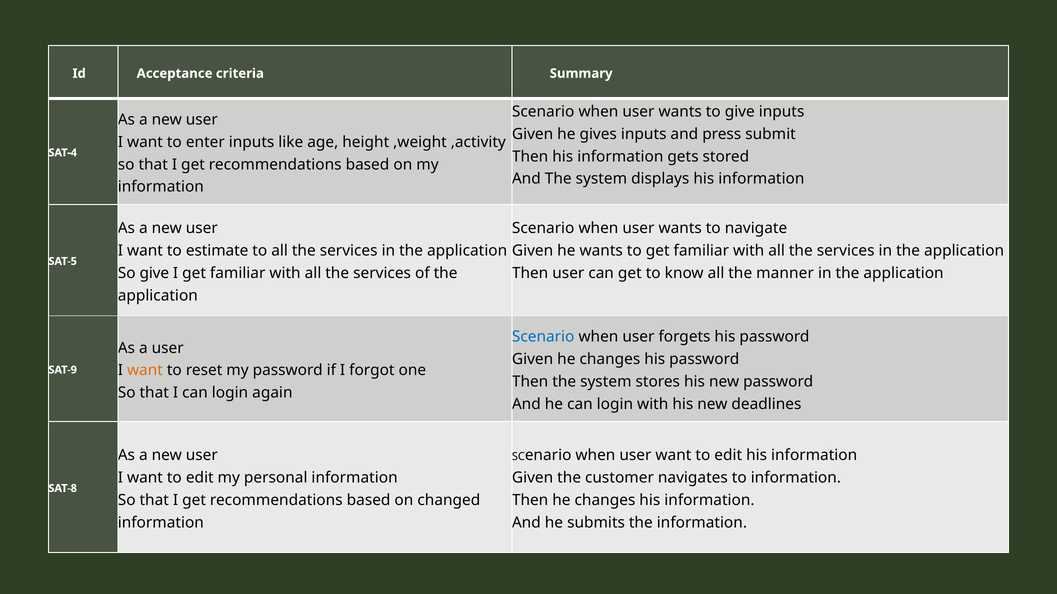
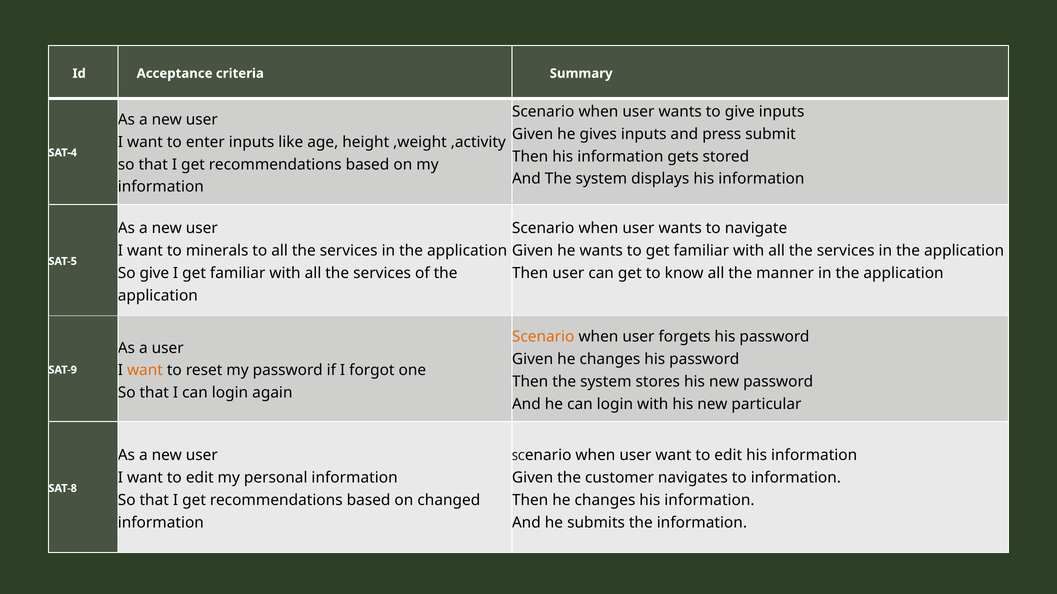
estimate: estimate -> minerals (217, 251)
Scenario colour: blue -> orange (543, 337)
deadlines: deadlines -> particular (766, 404)
